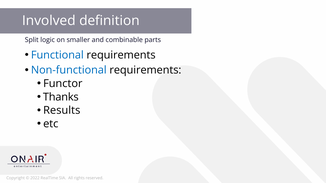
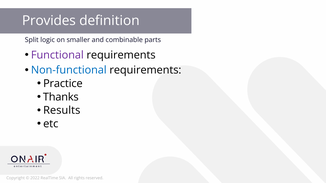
Involved: Involved -> Provides (49, 21)
Functional colour: blue -> purple (57, 55)
Functor: Functor -> Practice (63, 84)
